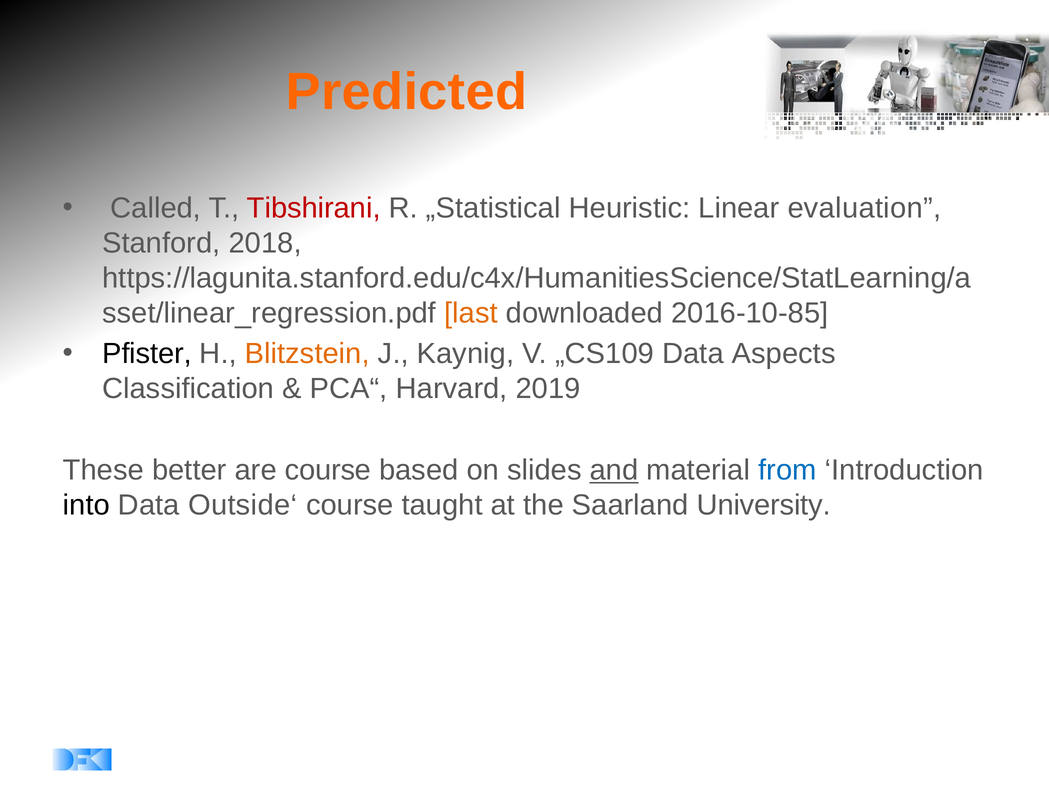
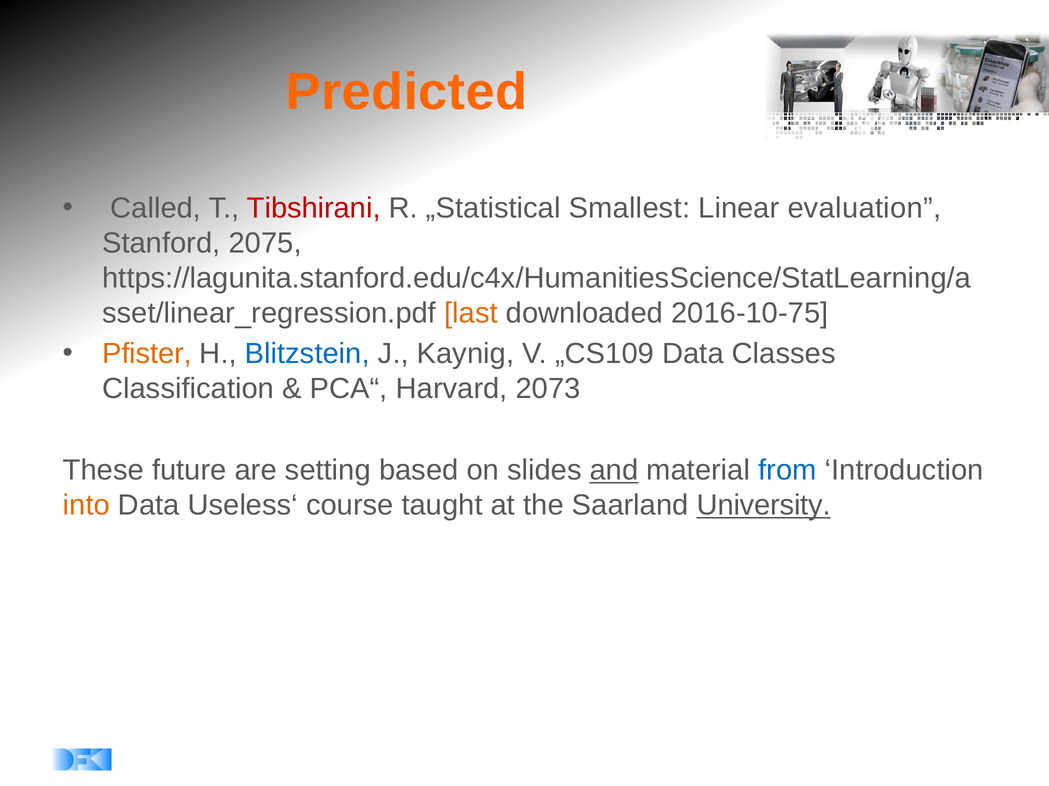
Heuristic: Heuristic -> Smallest (629, 208)
2018: 2018 -> 2075 (265, 243)
2016-10-85: 2016-10-85 -> 2016-10-75 (750, 313)
Pfister colour: black -> orange (147, 354)
Blitzstein colour: orange -> blue (307, 354)
Aspects: Aspects -> Classes (784, 354)
2019: 2019 -> 2073 (548, 389)
better: better -> future (189, 471)
are course: course -> setting (328, 471)
into colour: black -> orange (86, 506)
Outside‘: Outside‘ -> Useless‘ (243, 506)
University underline: none -> present (764, 506)
